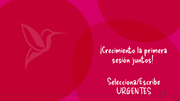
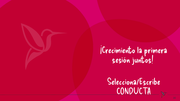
URGENTES: URGENTES -> CONDUCTA (134, 92)
